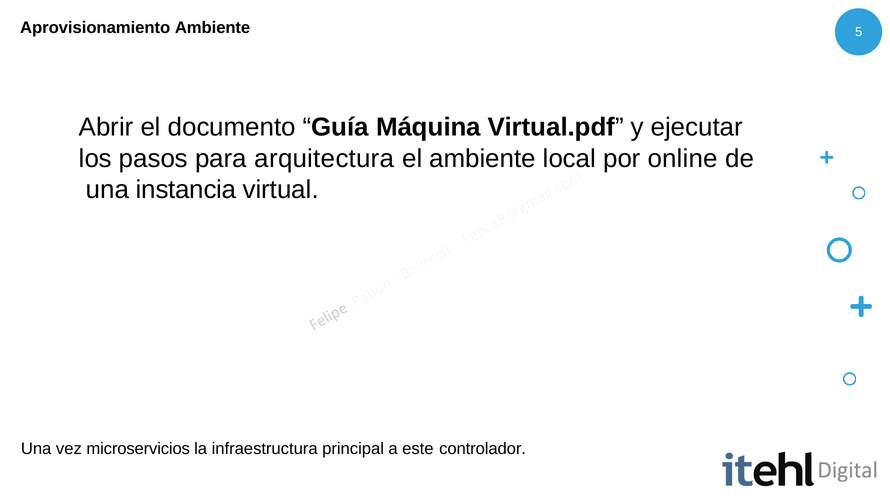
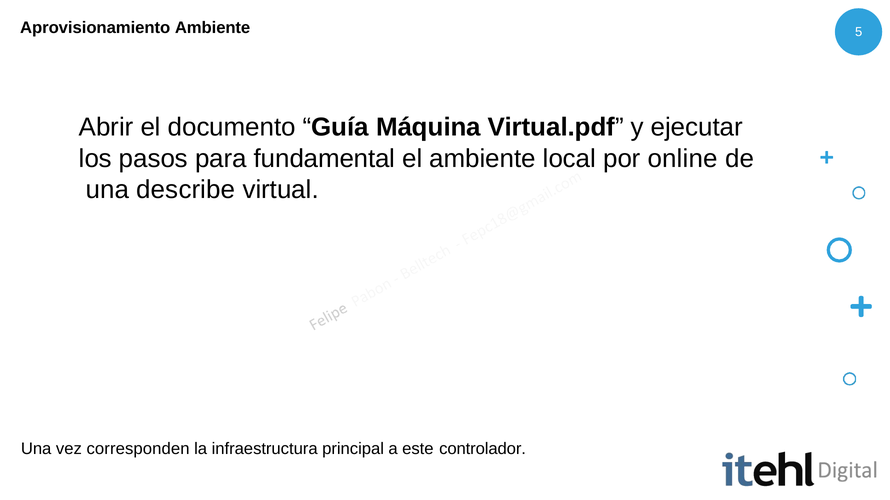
arquitectura: arquitectura -> fundamental (325, 159)
instancia: instancia -> describe (186, 190)
microservicios: microservicios -> corresponden (138, 450)
